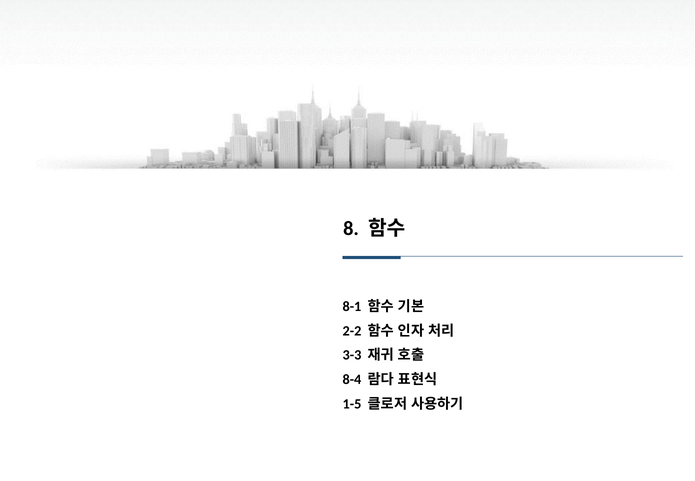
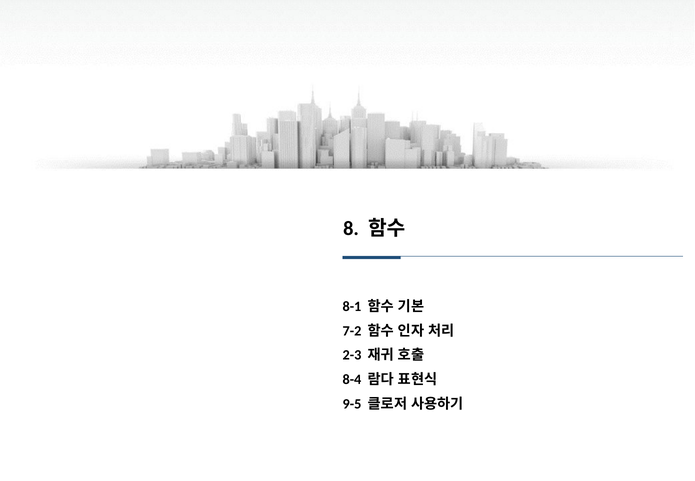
2-2: 2-2 -> 7-2 (352, 331)
3-3: 3-3 -> 2-3 (352, 355)
1-5: 1-5 -> 9-5 (352, 404)
